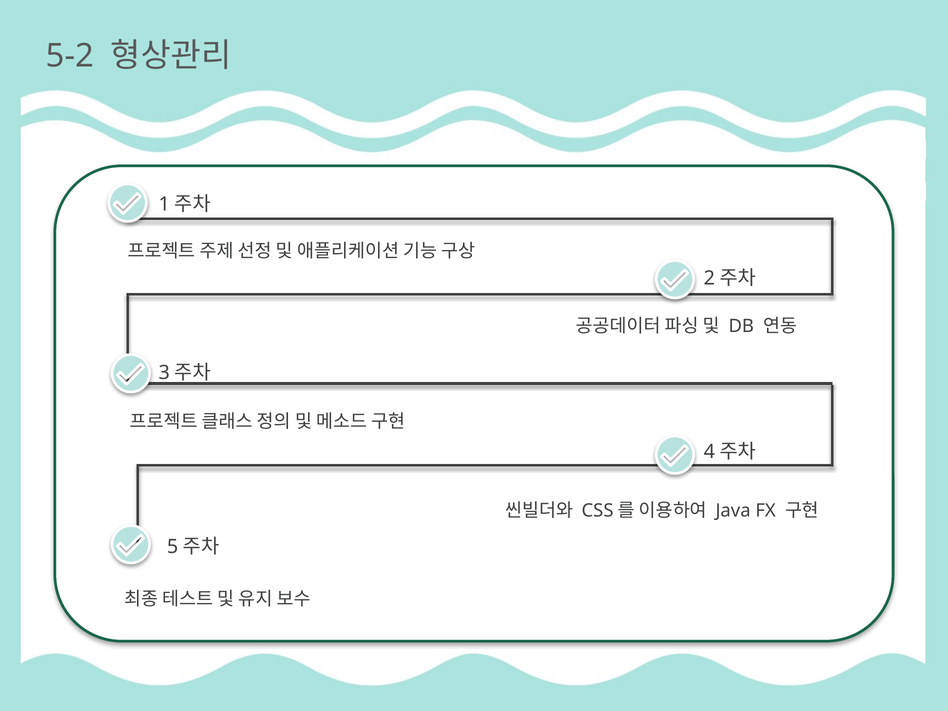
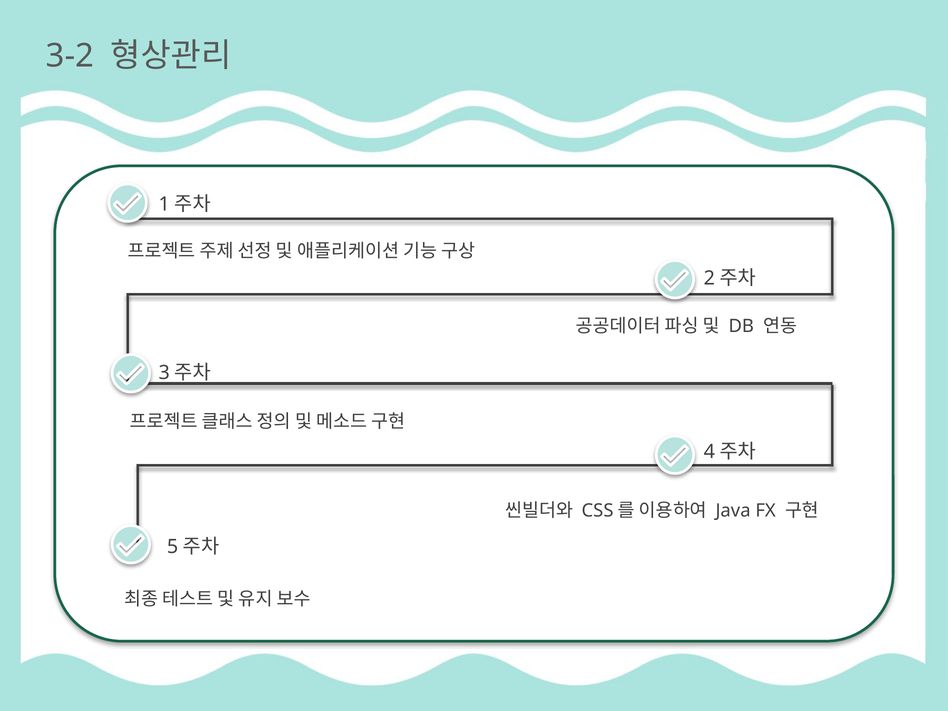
5-2: 5-2 -> 3-2 (70, 56)
